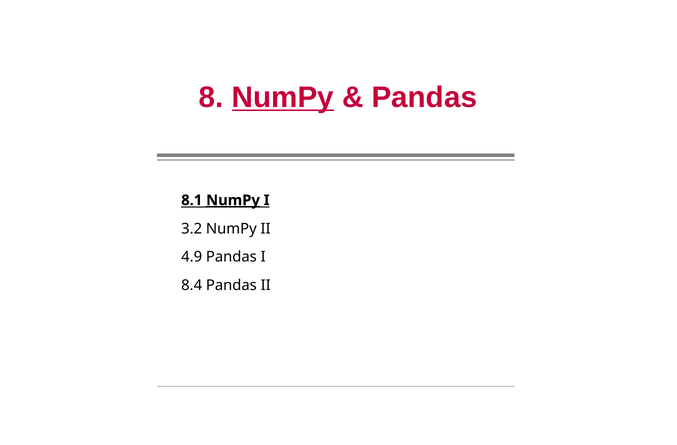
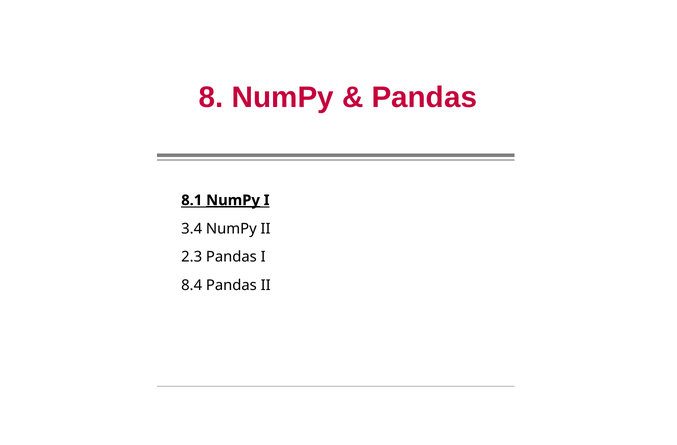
NumPy underline: present -> none (283, 97)
3.2: 3.2 -> 3.4 (192, 228)
4.9: 4.9 -> 2.3 (192, 257)
